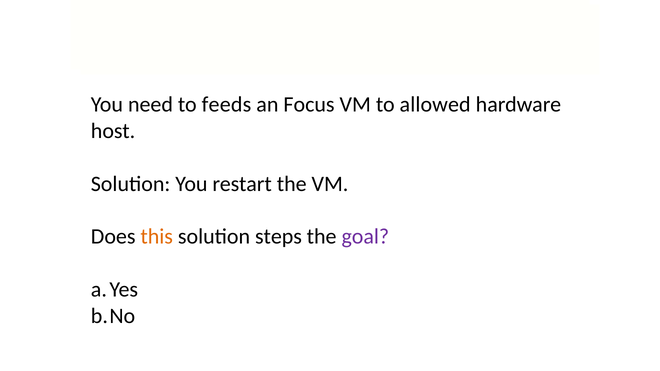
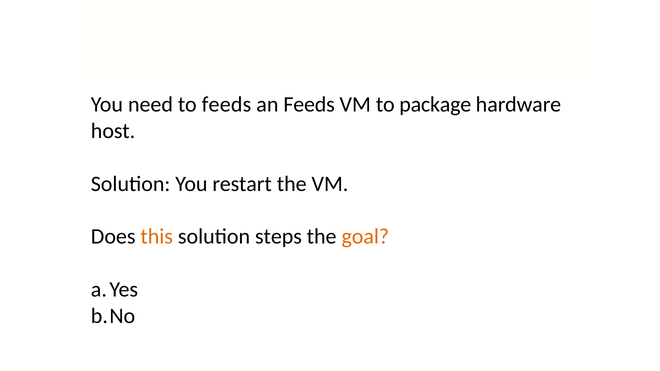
an Focus: Focus -> Feeds (309, 105)
allowed: allowed -> package (435, 105)
goal colour: purple -> orange (365, 237)
